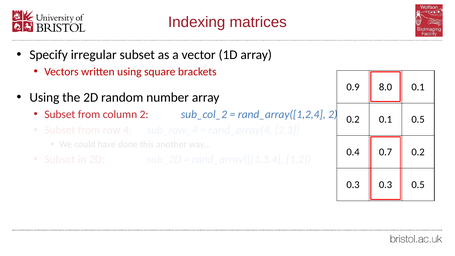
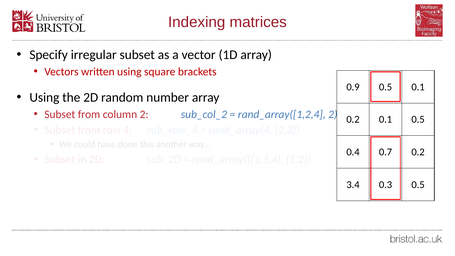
0.9 8.0: 8.0 -> 0.5 (386, 87)
0.3: 0.3 -> 3.4 (353, 185)
